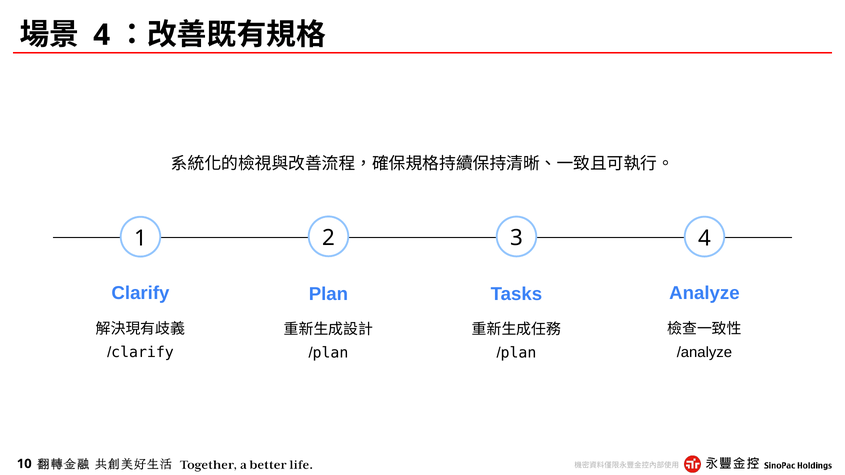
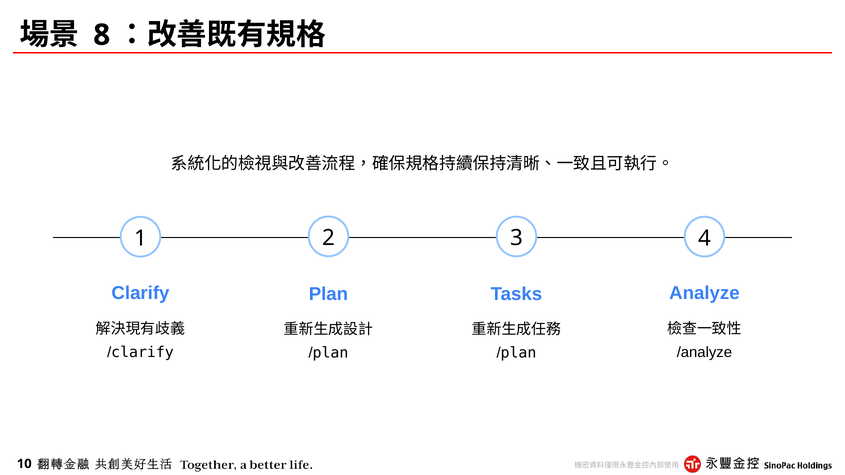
4: 4 -> 8 (102, 35)
